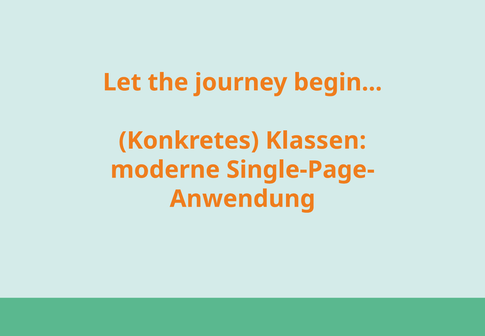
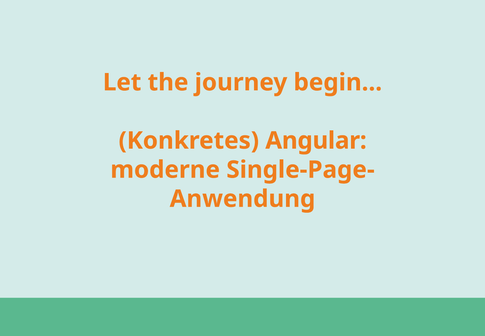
Klassen: Klassen -> Angular (316, 141)
